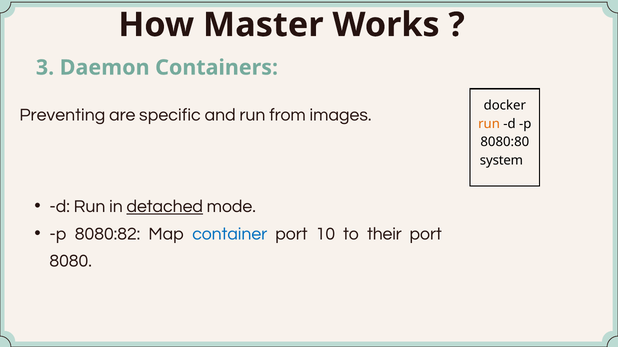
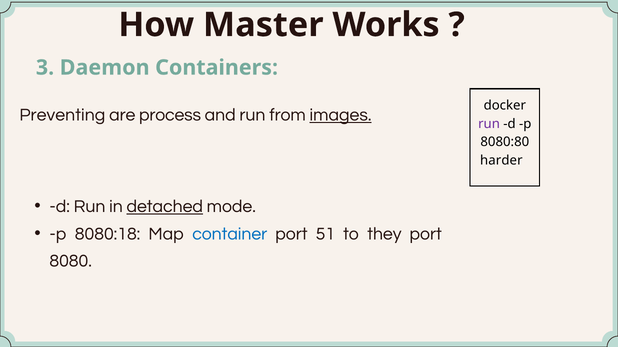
specific: specific -> process (170, 115)
images underline: none -> present (341, 115)
run colour: orange -> purple (489, 124)
system: system -> harder (501, 161)
8080:82: 8080:82 -> 8080:18 (108, 234)
10: 10 -> 51 (325, 234)
their: their -> they (384, 234)
